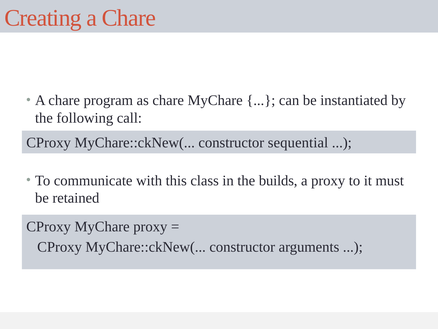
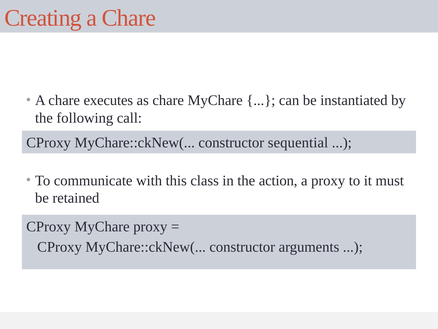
program: program -> executes (108, 100)
builds: builds -> action (278, 180)
